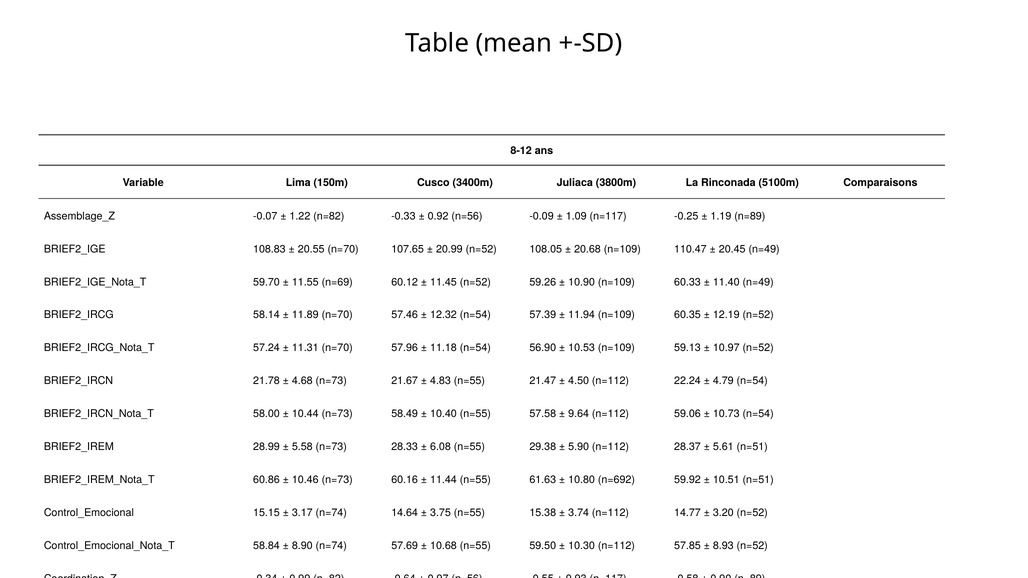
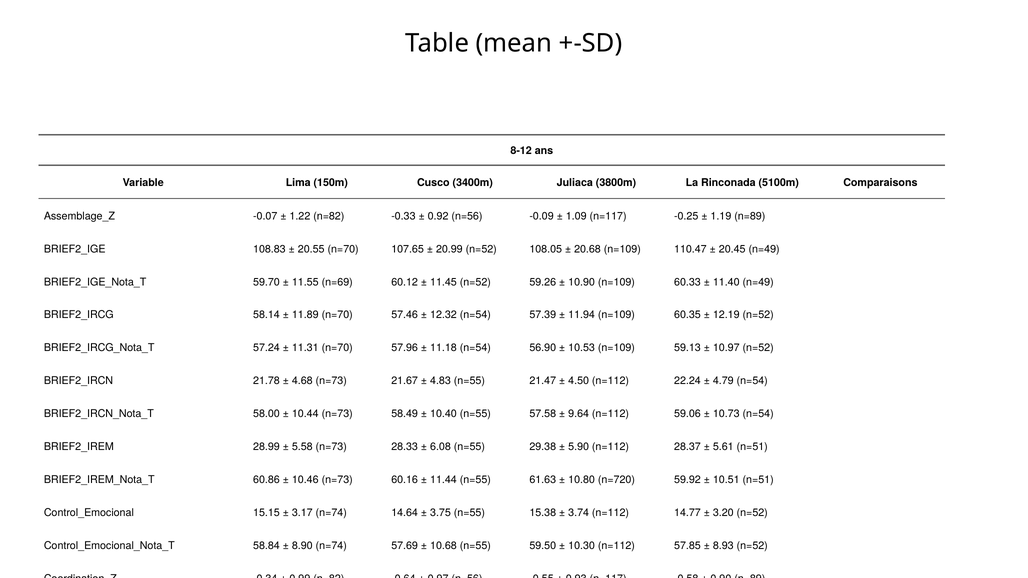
n=692: n=692 -> n=720 (616, 480)
